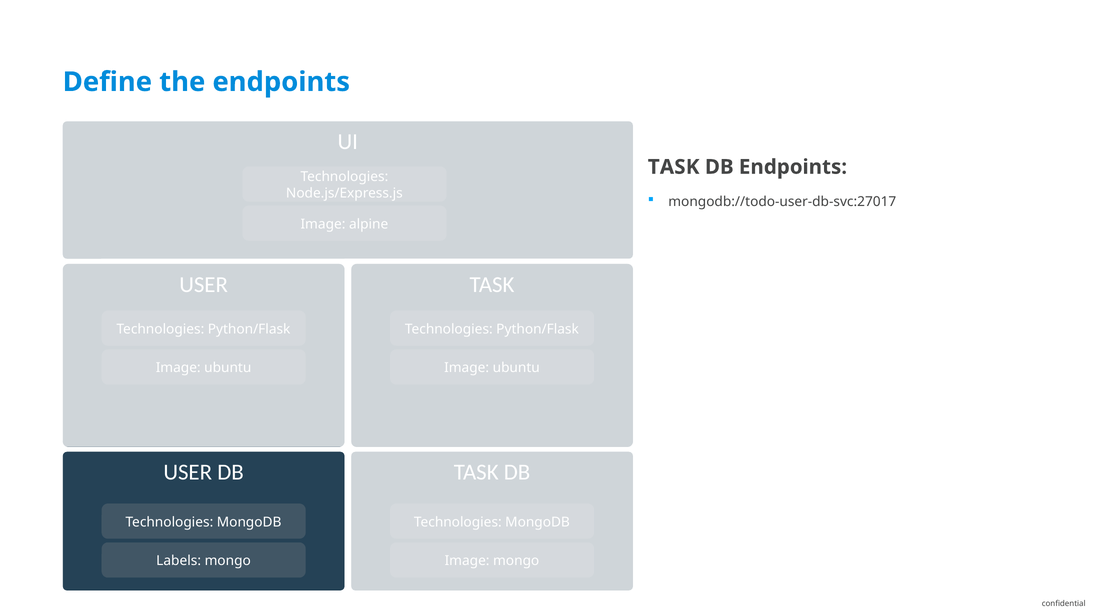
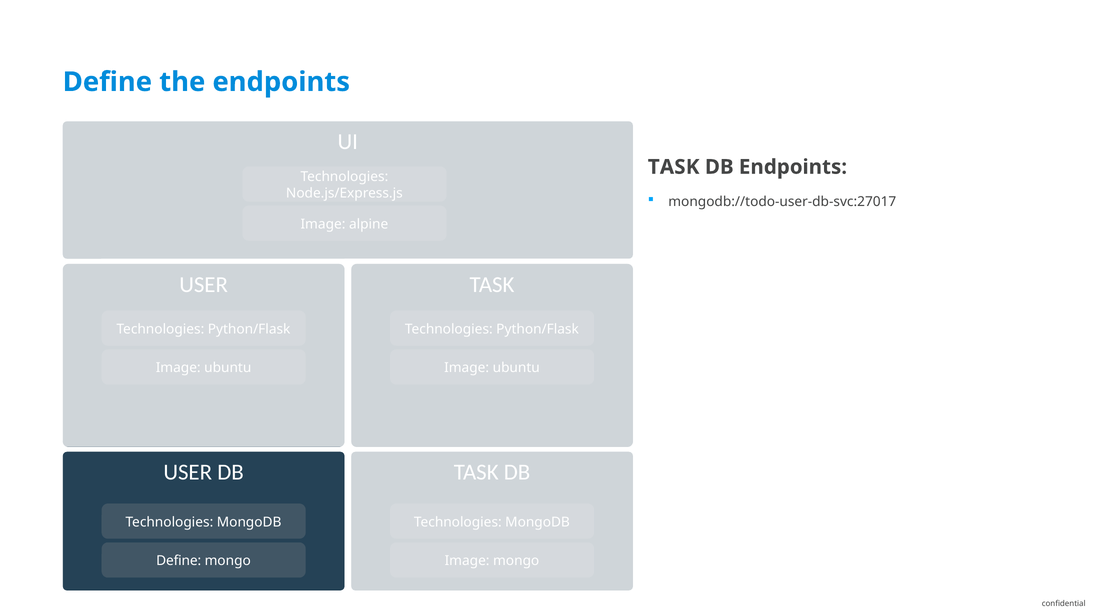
Labels: Labels -> Define (179, 561)
